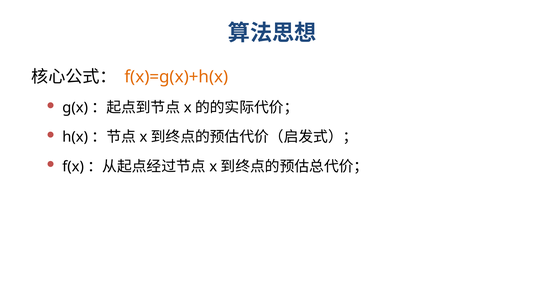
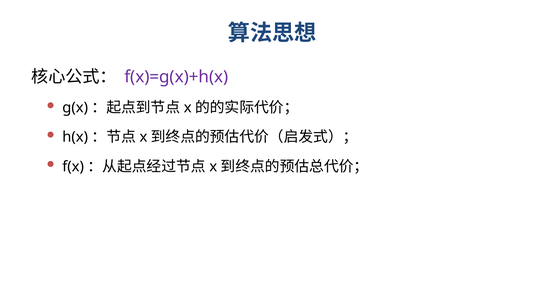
f(x)=g(x)+h(x colour: orange -> purple (176, 77)
